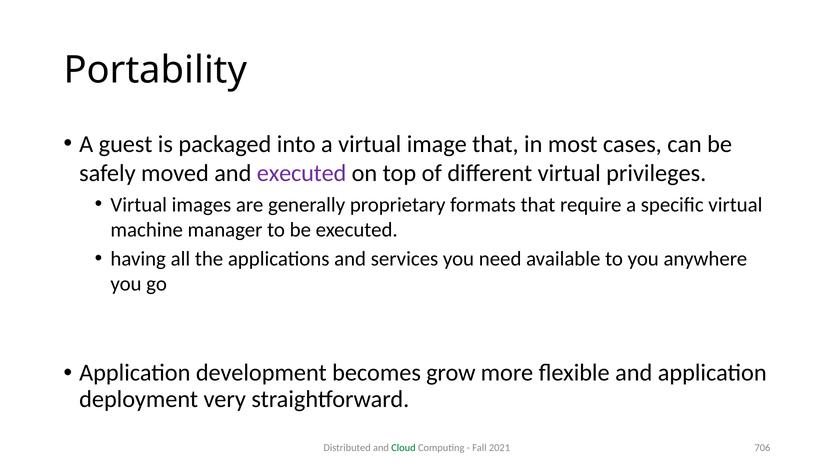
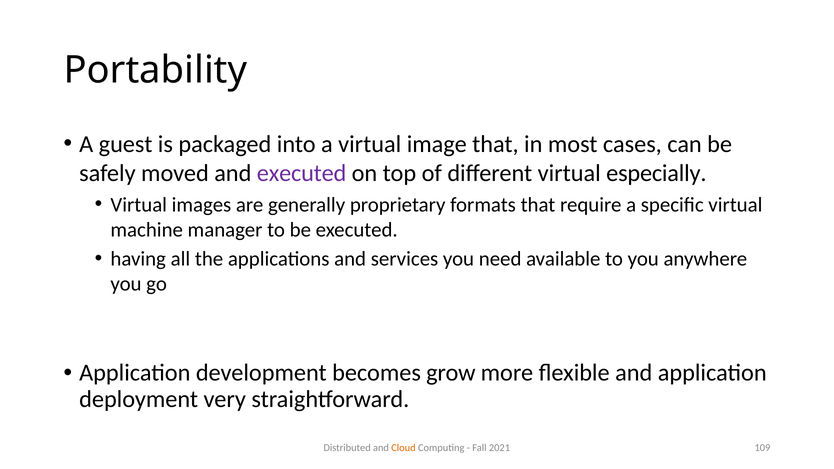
privileges: privileges -> especially (656, 174)
Cloud colour: green -> orange (403, 448)
706: 706 -> 109 (762, 448)
